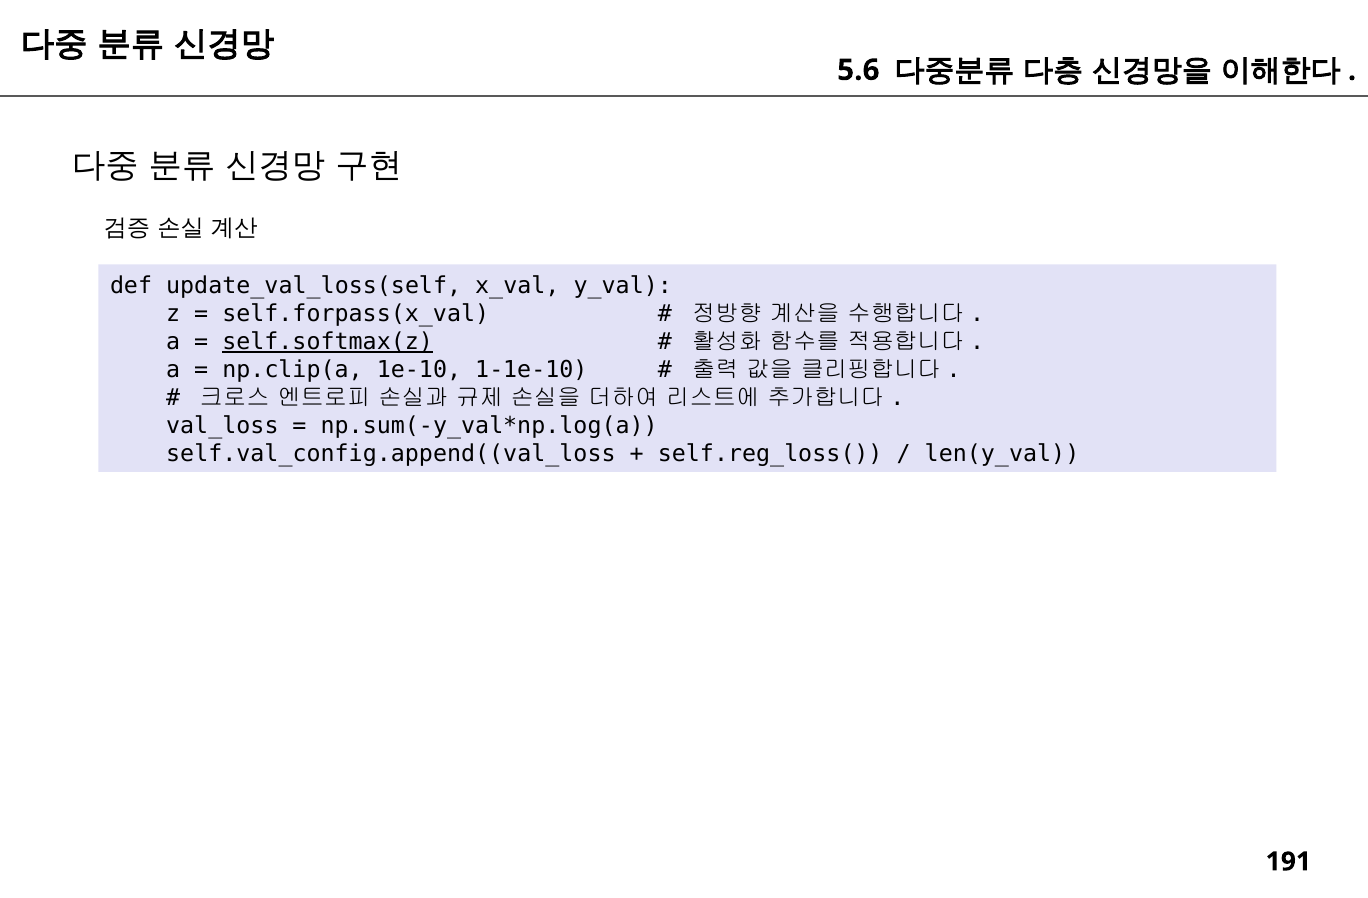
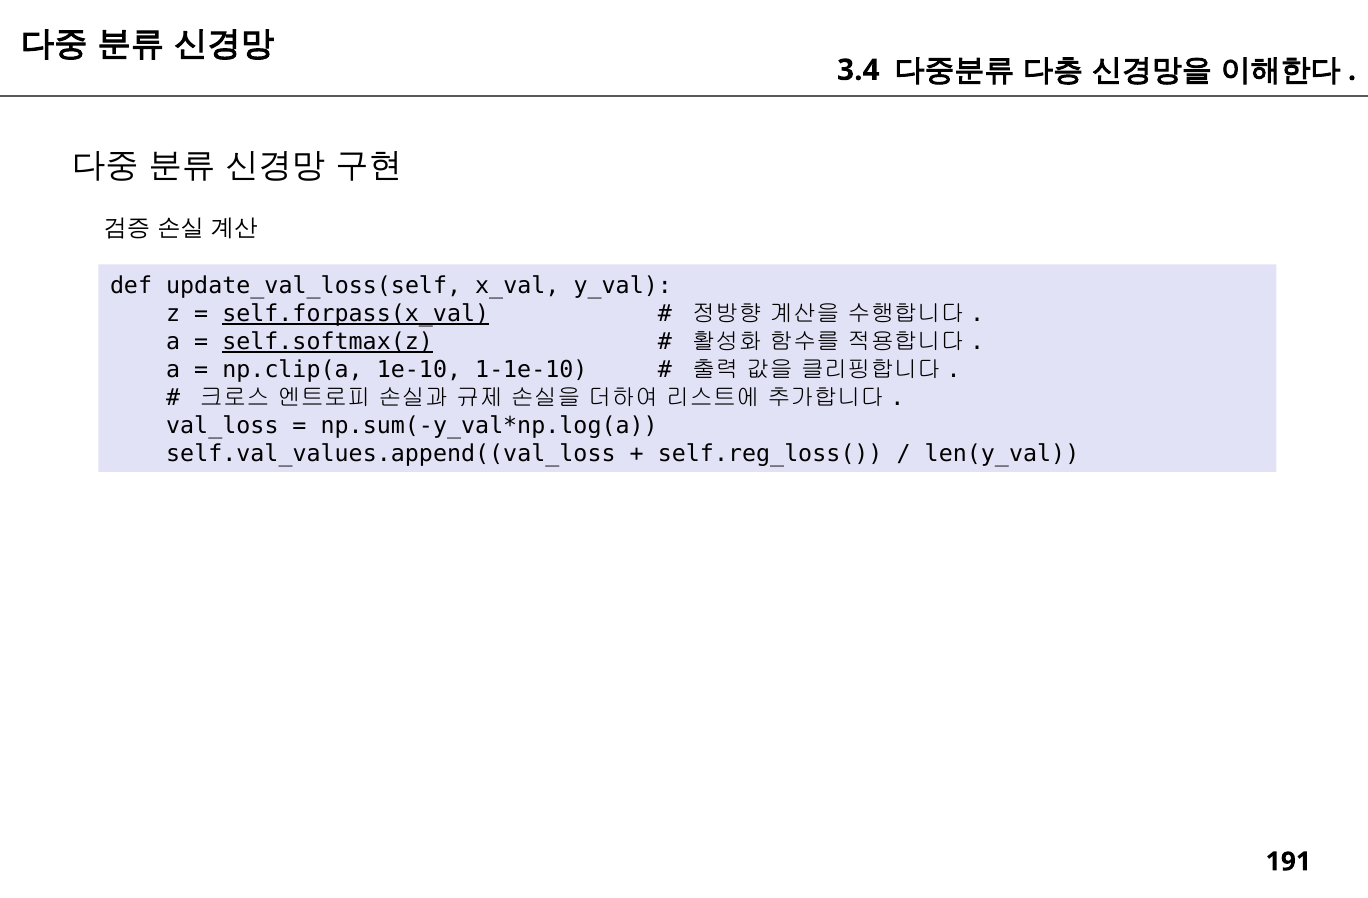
5.6: 5.6 -> 3.4 (858, 70)
self.forpass(x_val underline: none -> present (356, 314)
self.val_config.append((val_loss: self.val_config.append((val_loss -> self.val_values.append((val_loss (391, 454)
